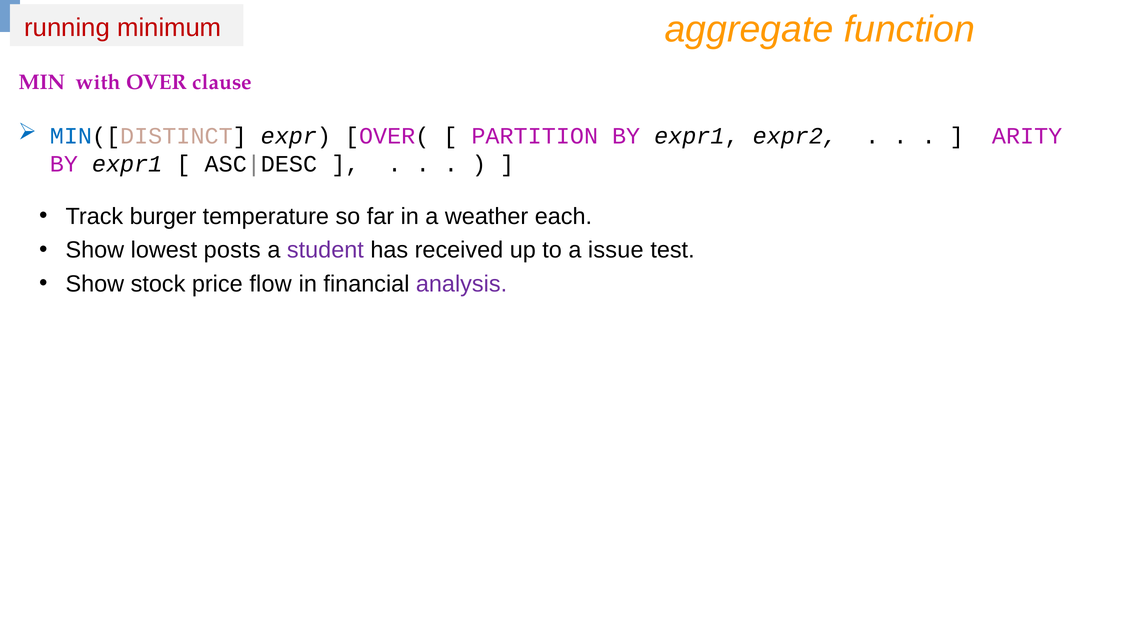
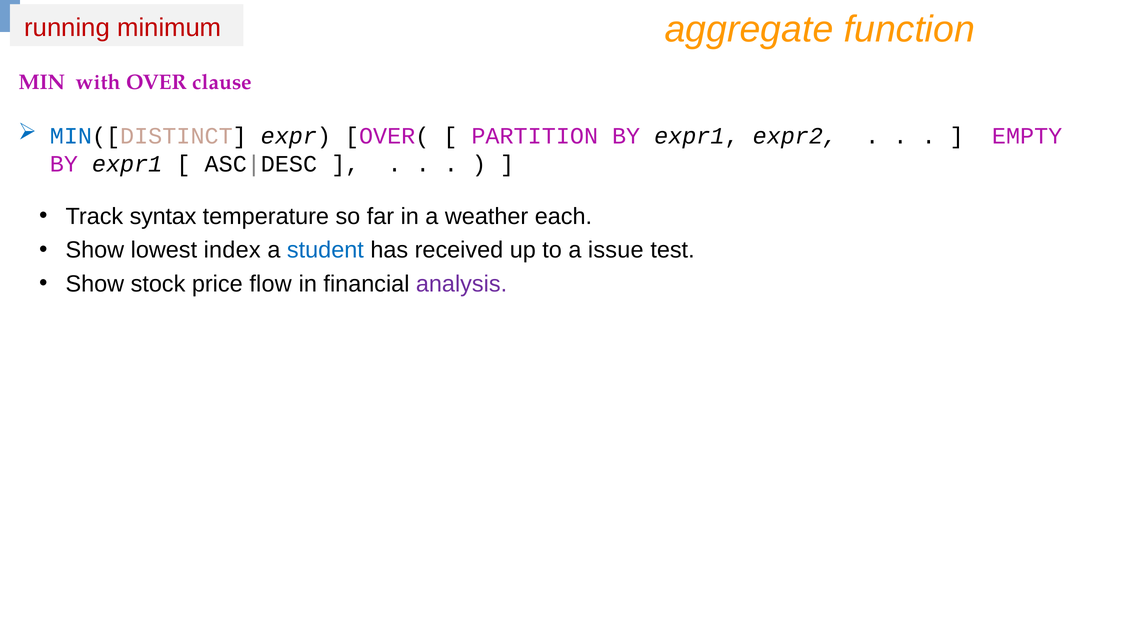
ARITY: ARITY -> EMPTY (1027, 136)
burger: burger -> syntax (163, 216)
posts: posts -> index (232, 250)
student colour: purple -> blue (325, 250)
